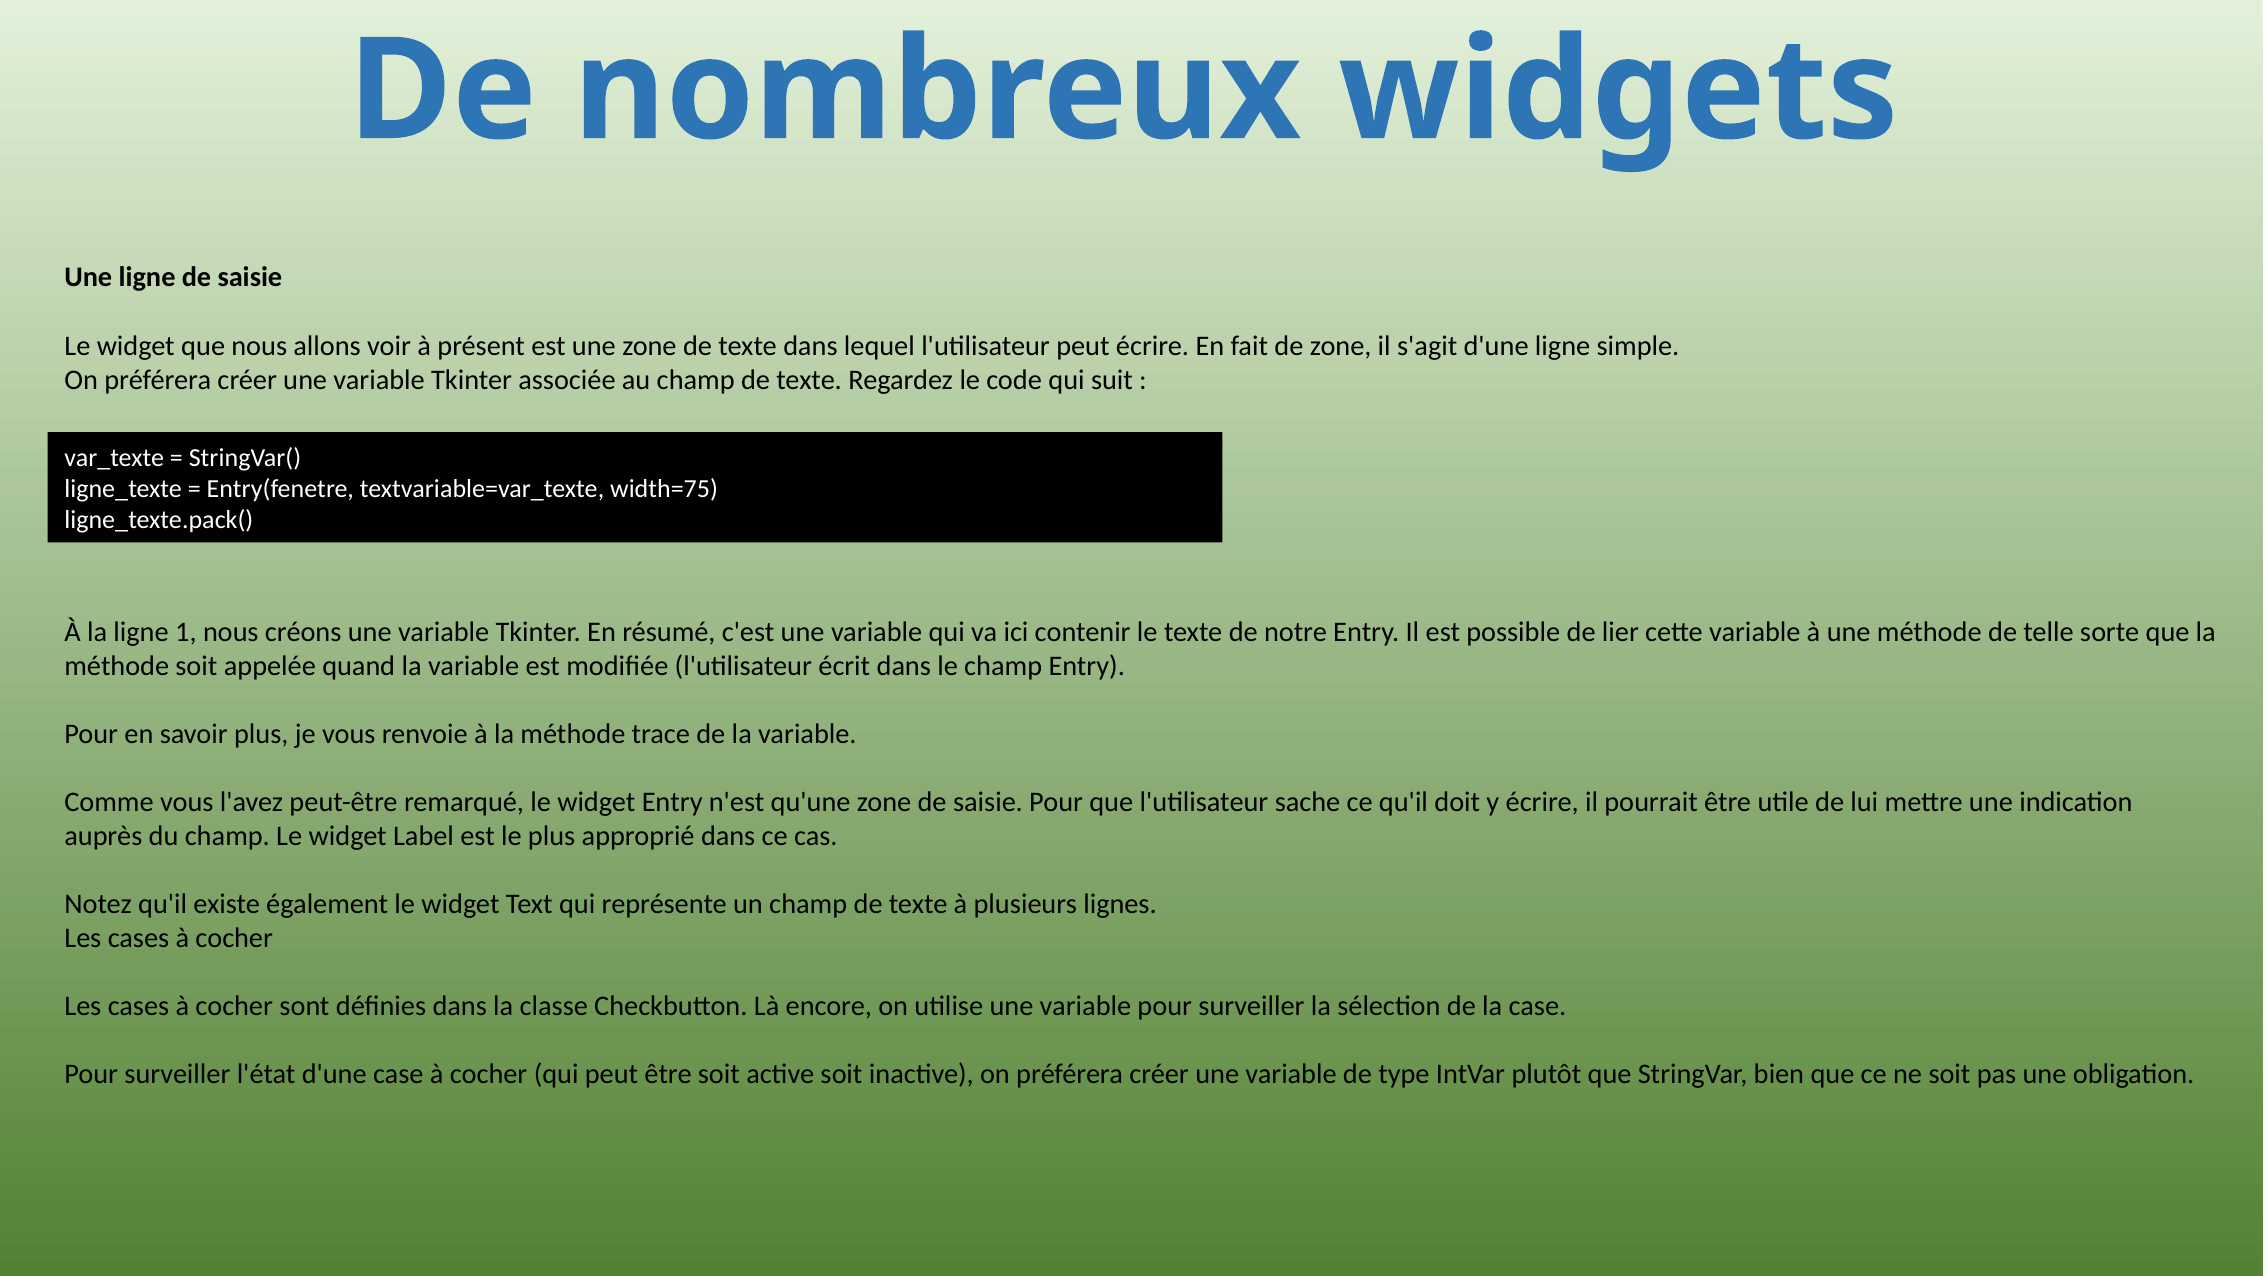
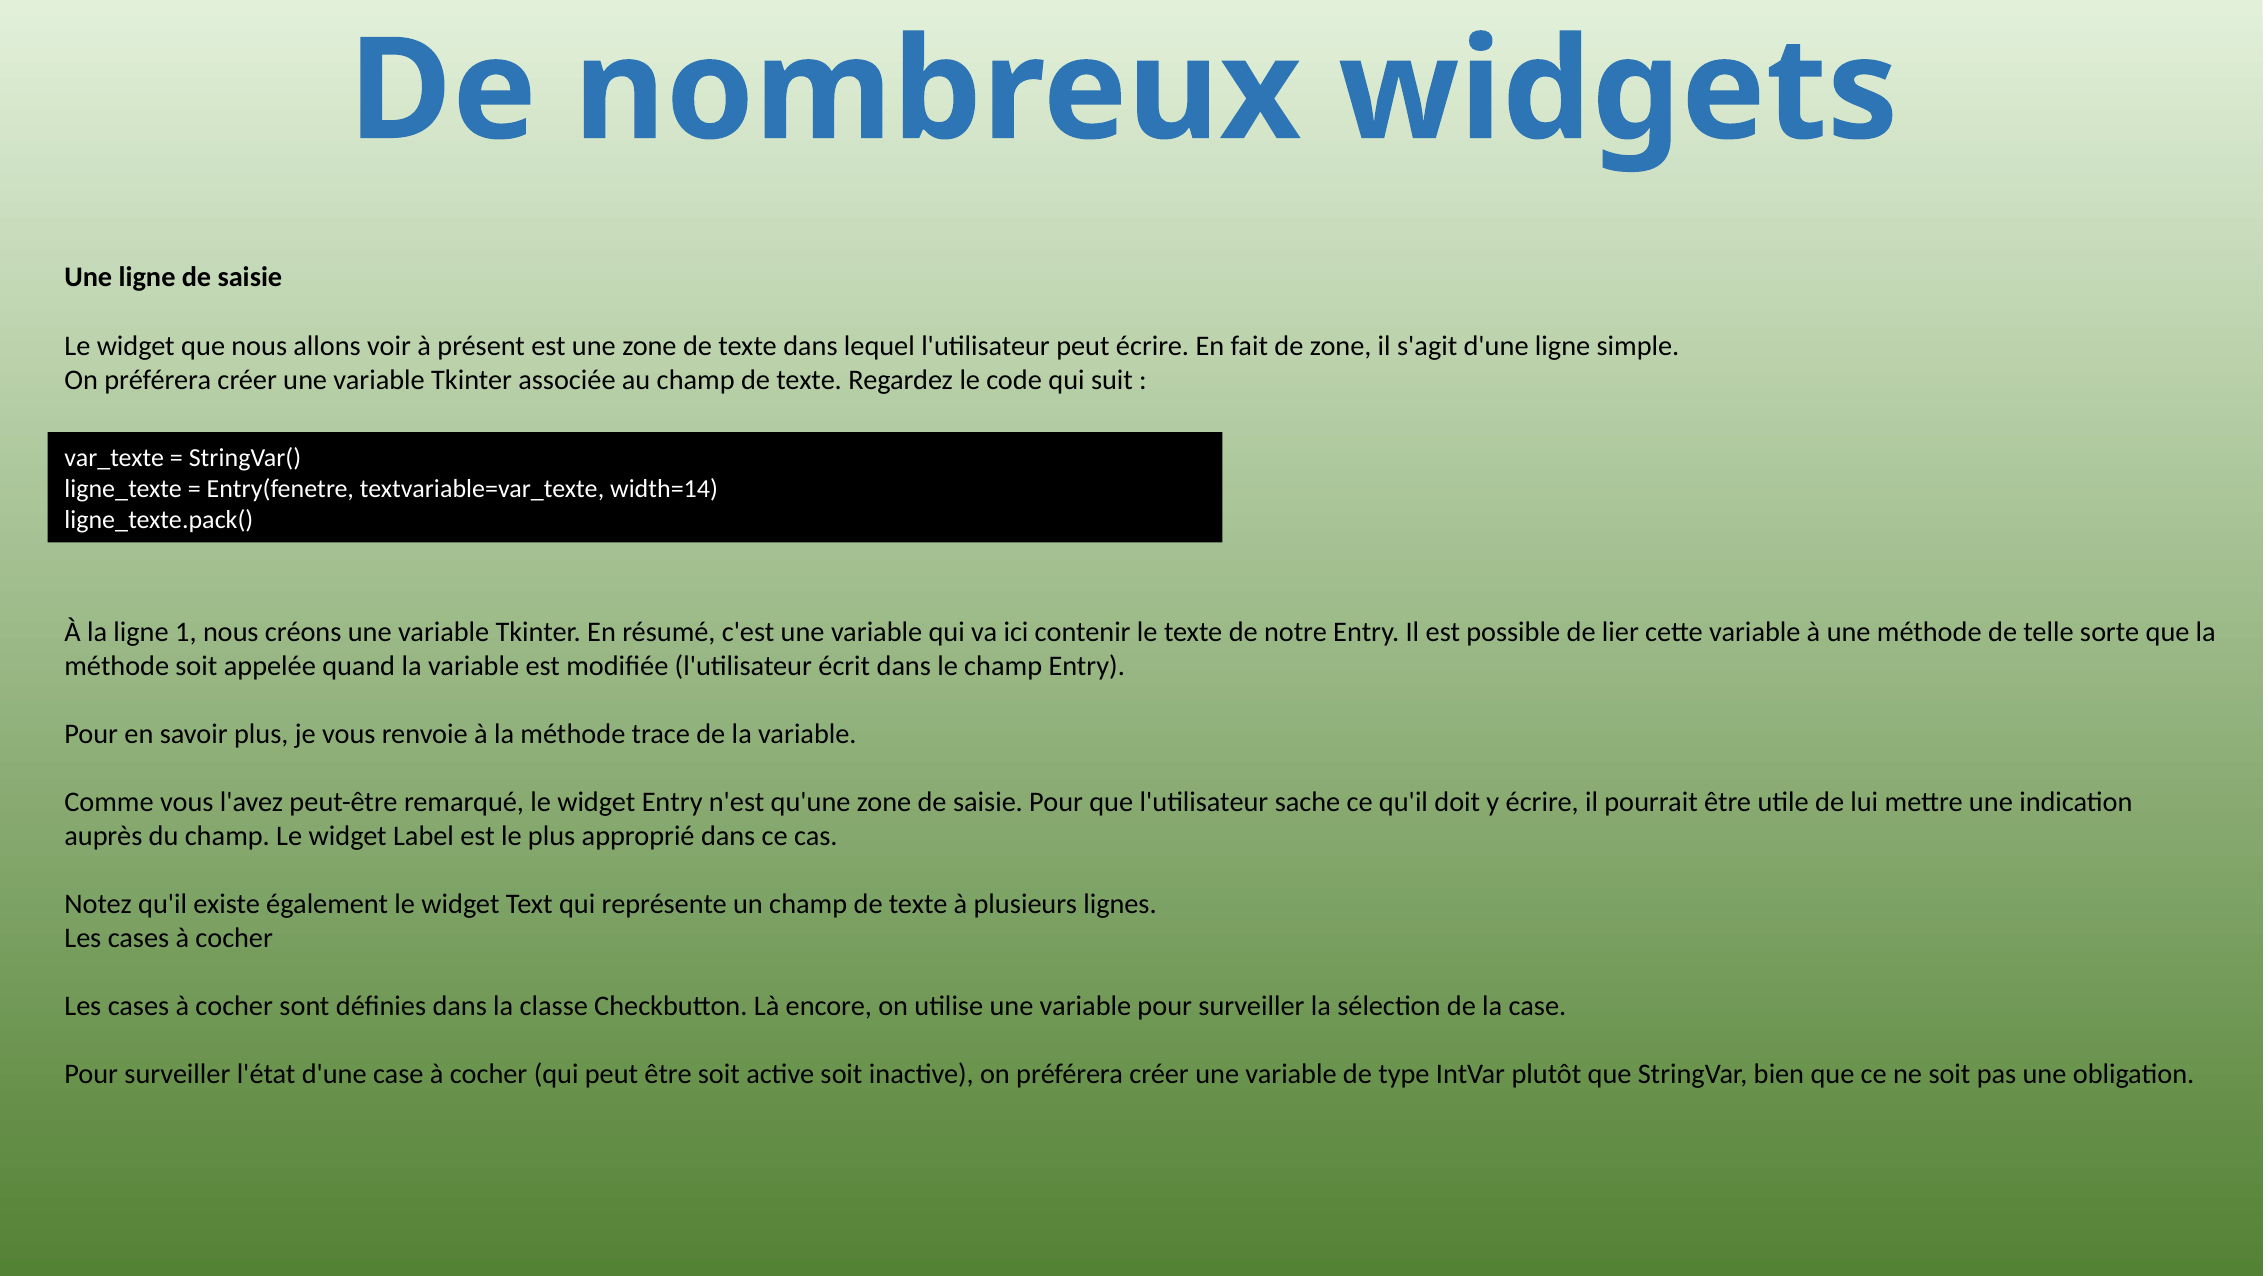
width=75: width=75 -> width=14 (664, 489)
